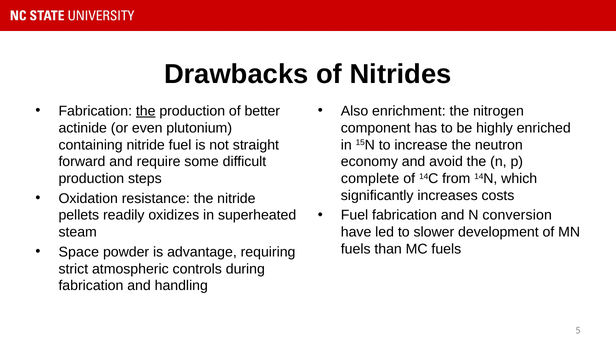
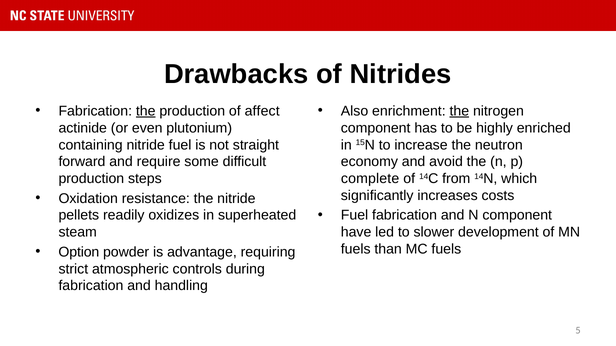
better: better -> affect (262, 111)
the underline: none -> present (459, 111)
N conversion: conversion -> component (517, 216)
Space: Space -> Option (79, 252)
